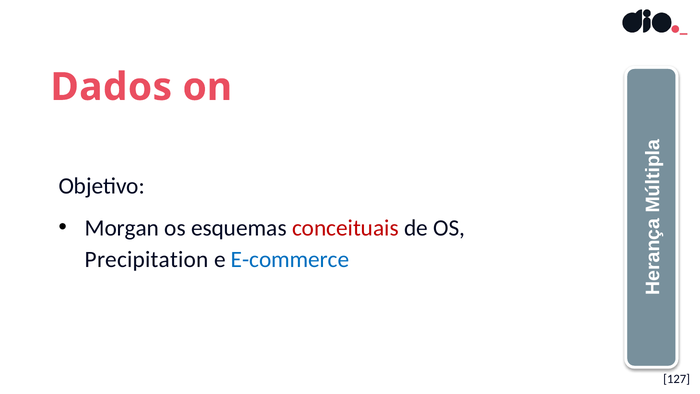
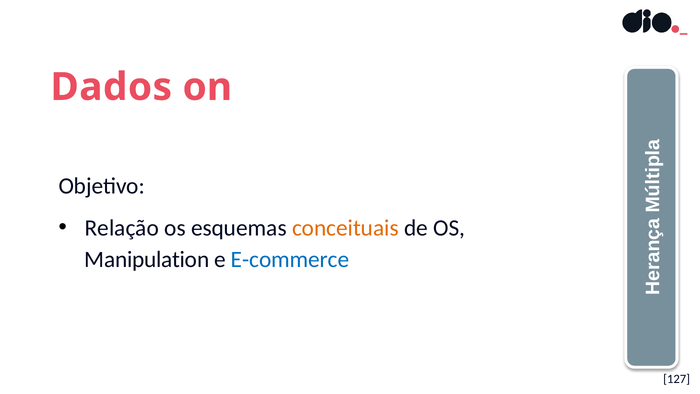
Morgan: Morgan -> Relação (122, 228)
conceituais colour: red -> orange (345, 228)
Precipitation: Precipitation -> Manipulation (147, 260)
